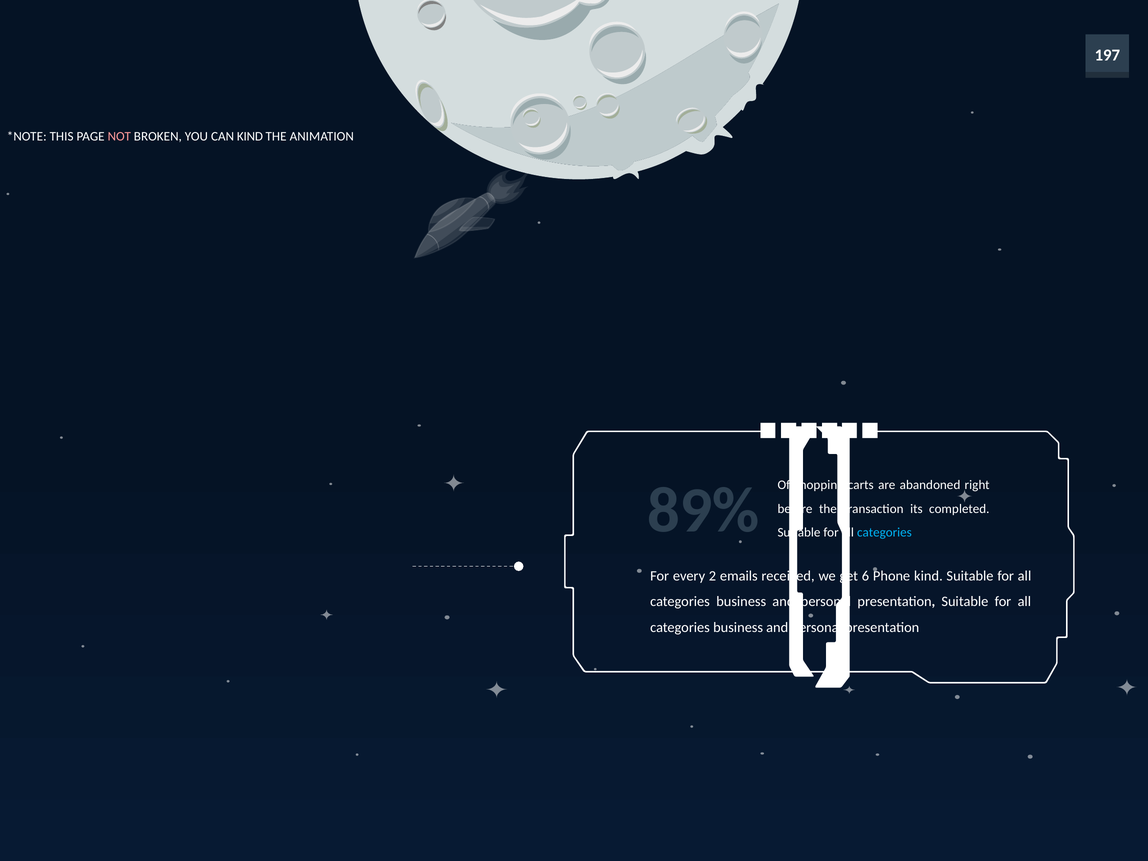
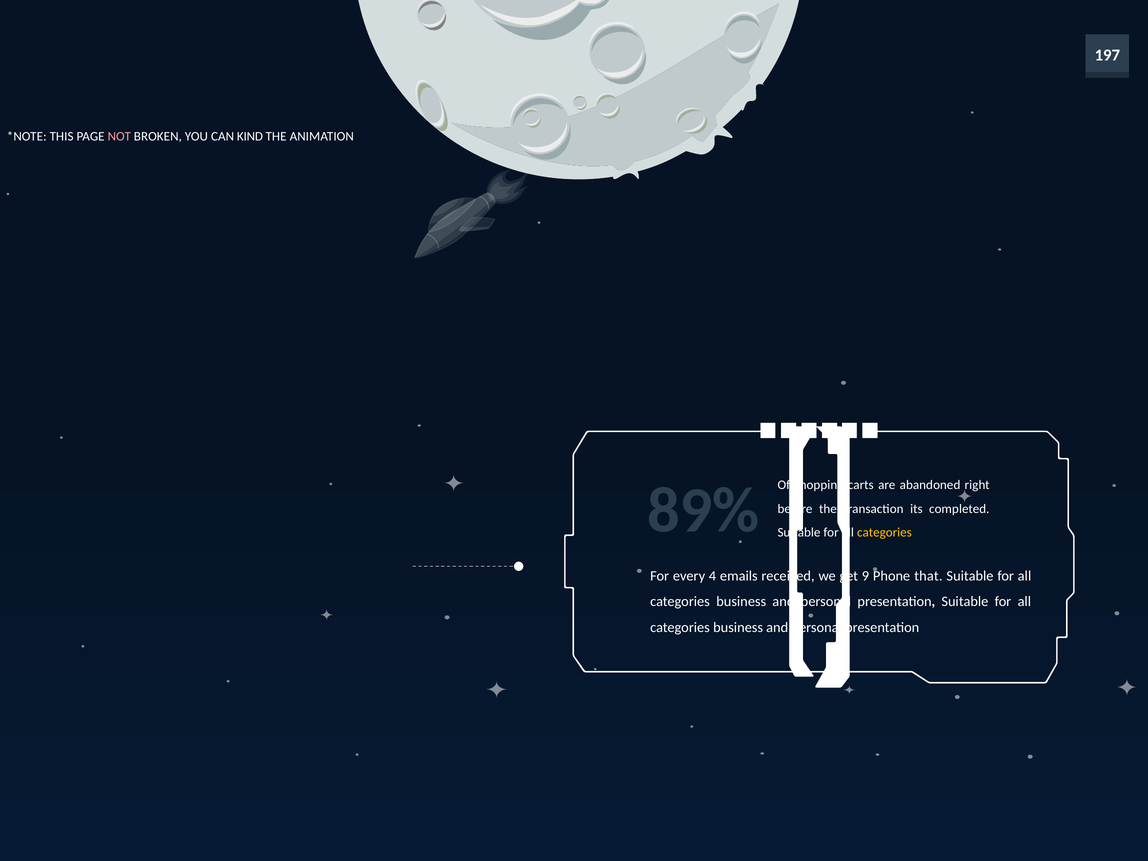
categories colour: light blue -> yellow (884, 532)
2: 2 -> 4 (712, 576)
6: 6 -> 9 (865, 576)
Phone kind: kind -> that (928, 576)
